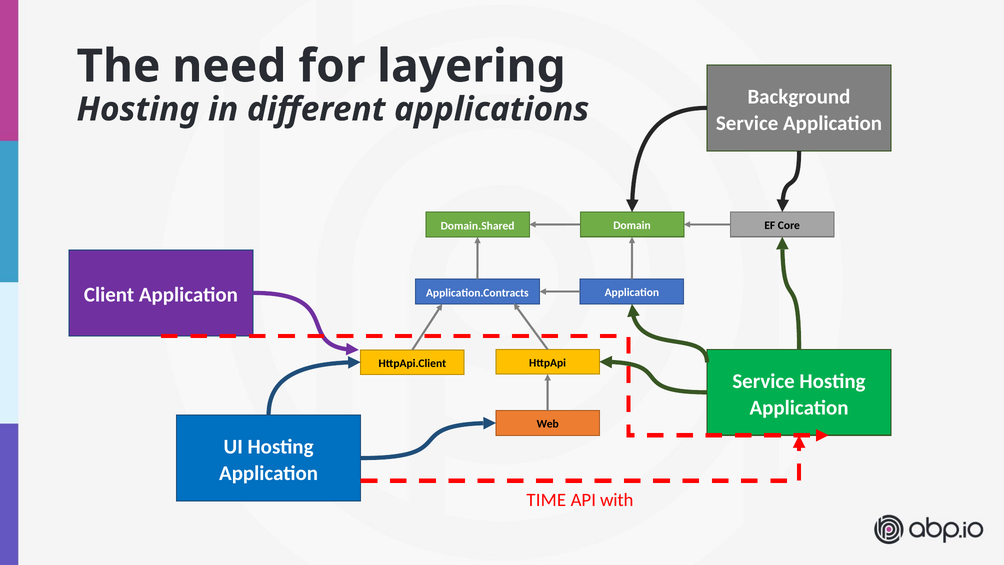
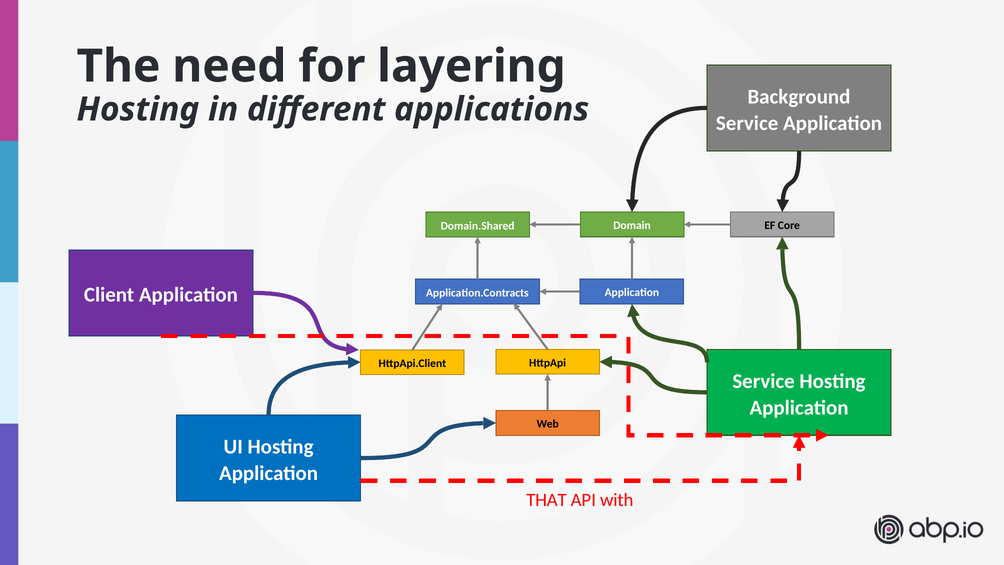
TIME: TIME -> THAT (547, 500)
